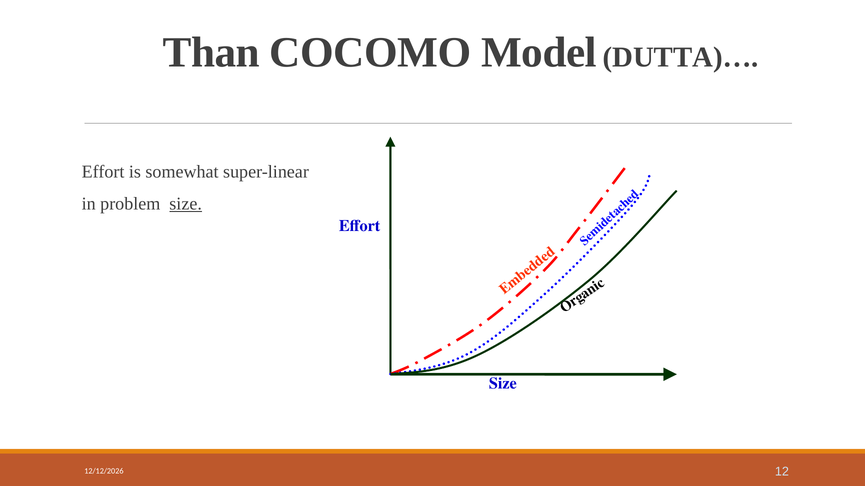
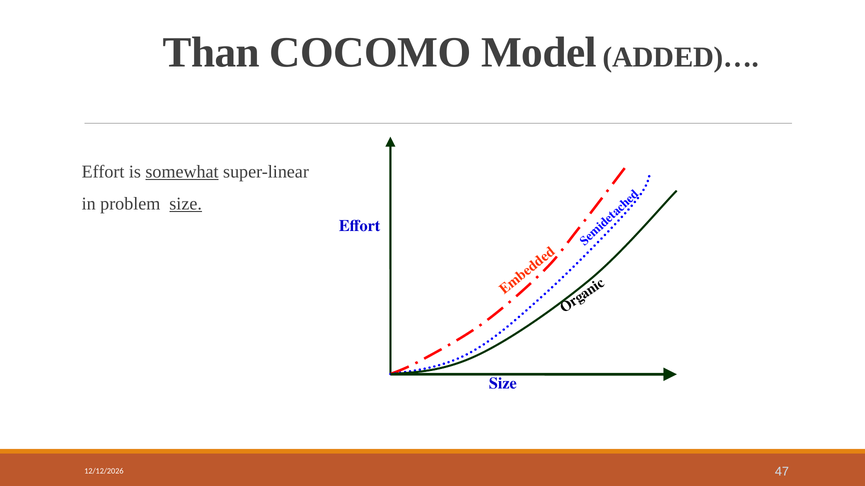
DUTTA)…: DUTTA)… -> ADDED)… (681, 57)
somewhat underline: none -> present (182, 172)
12: 12 -> 47 (782, 472)
